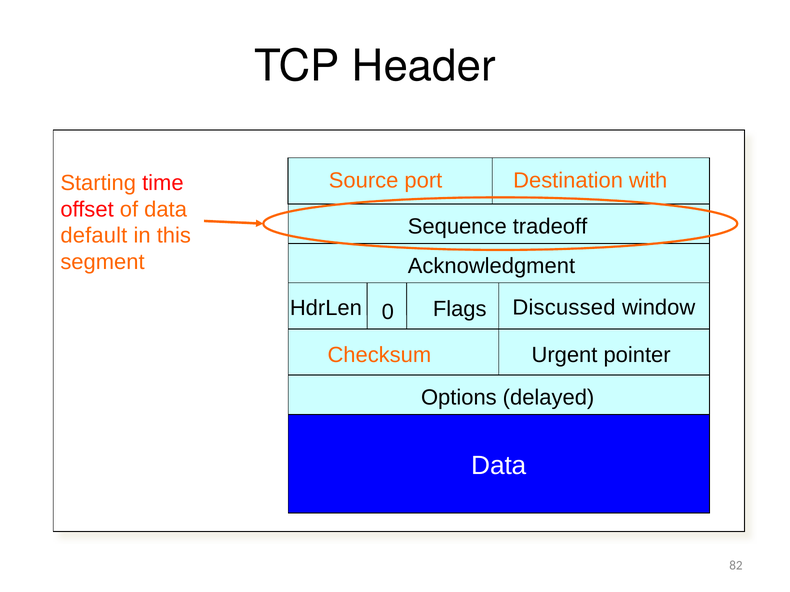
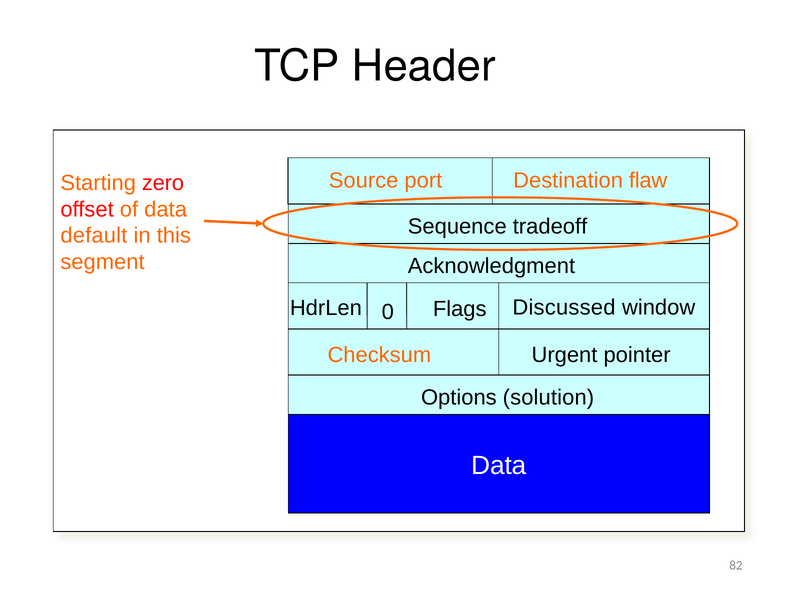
with: with -> flaw (648, 181)
time: time -> zero (163, 183)
delayed: delayed -> solution (548, 398)
